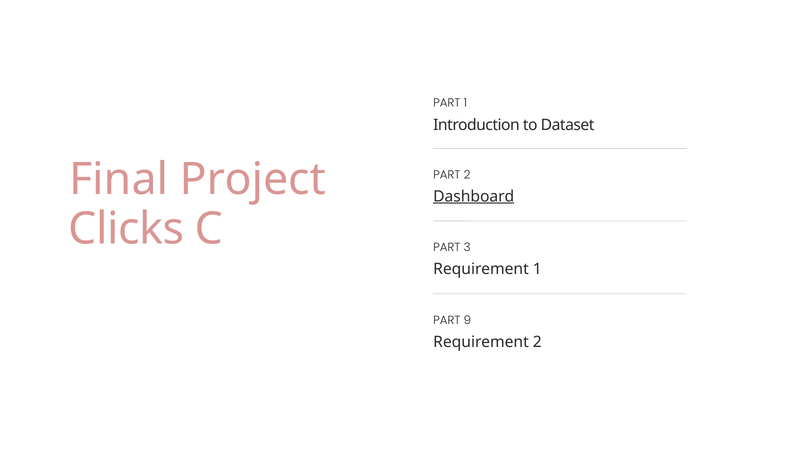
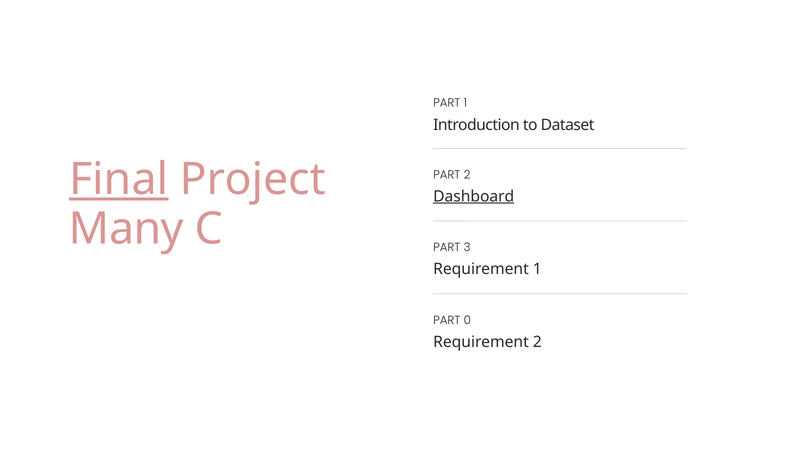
Final underline: none -> present (119, 179)
Clicks: Clicks -> Many (126, 229)
9: 9 -> 0 (467, 320)
